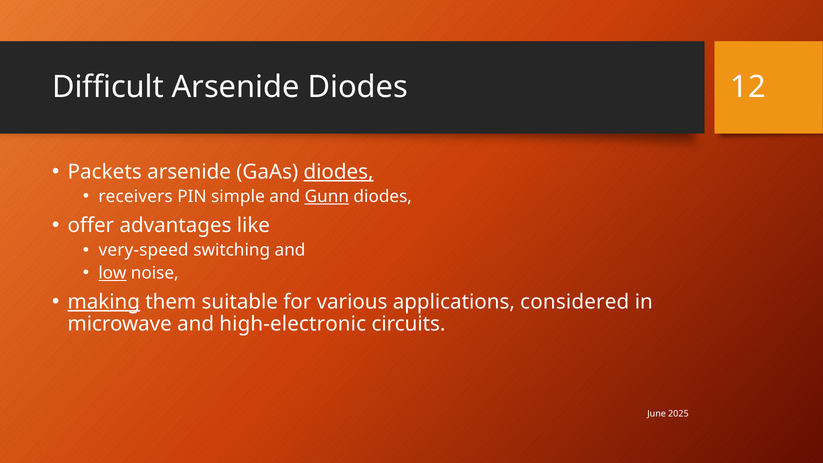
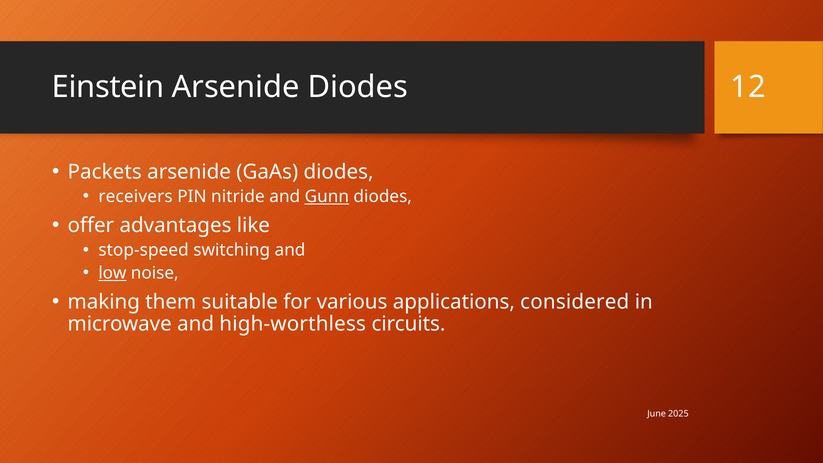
Difficult: Difficult -> Einstein (108, 87)
diodes underline: present -> none (339, 172)
simple: simple -> nitride (238, 196)
very-speed: very-speed -> stop-speed (144, 250)
making underline: present -> none (104, 302)
high-electronic: high-electronic -> high-worthless (293, 324)
